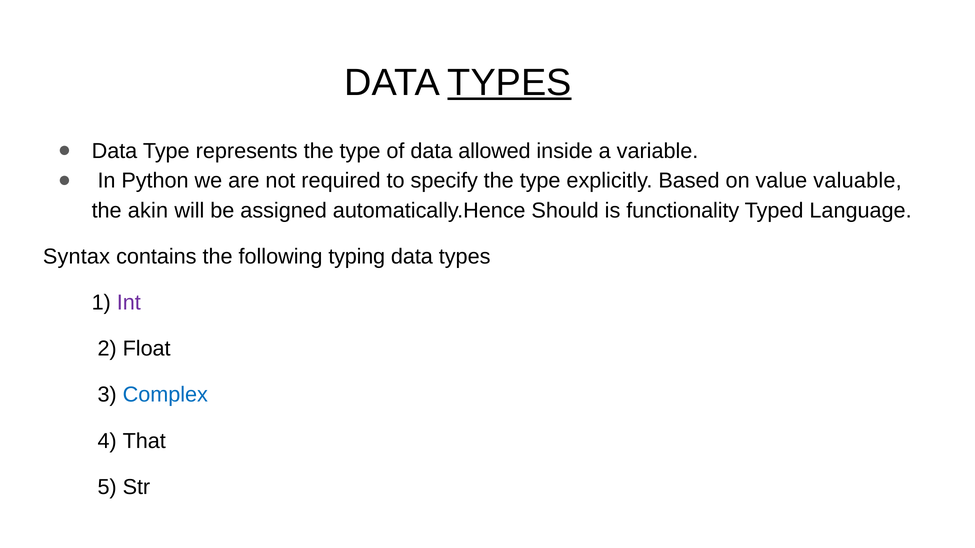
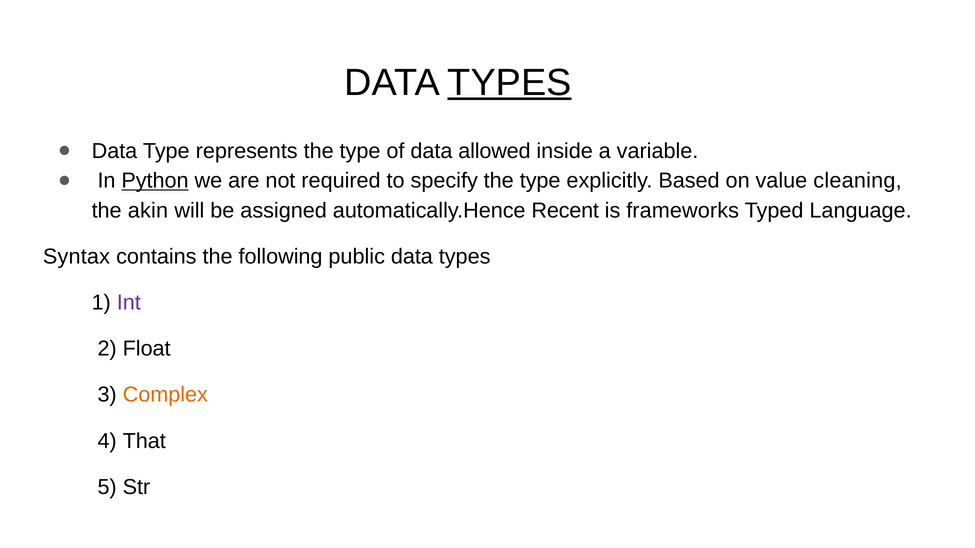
Python underline: none -> present (155, 181)
valuable: valuable -> cleaning (858, 181)
Should: Should -> Recent (565, 211)
functionality: functionality -> frameworks (683, 211)
typing: typing -> public (357, 257)
Complex colour: blue -> orange (165, 395)
